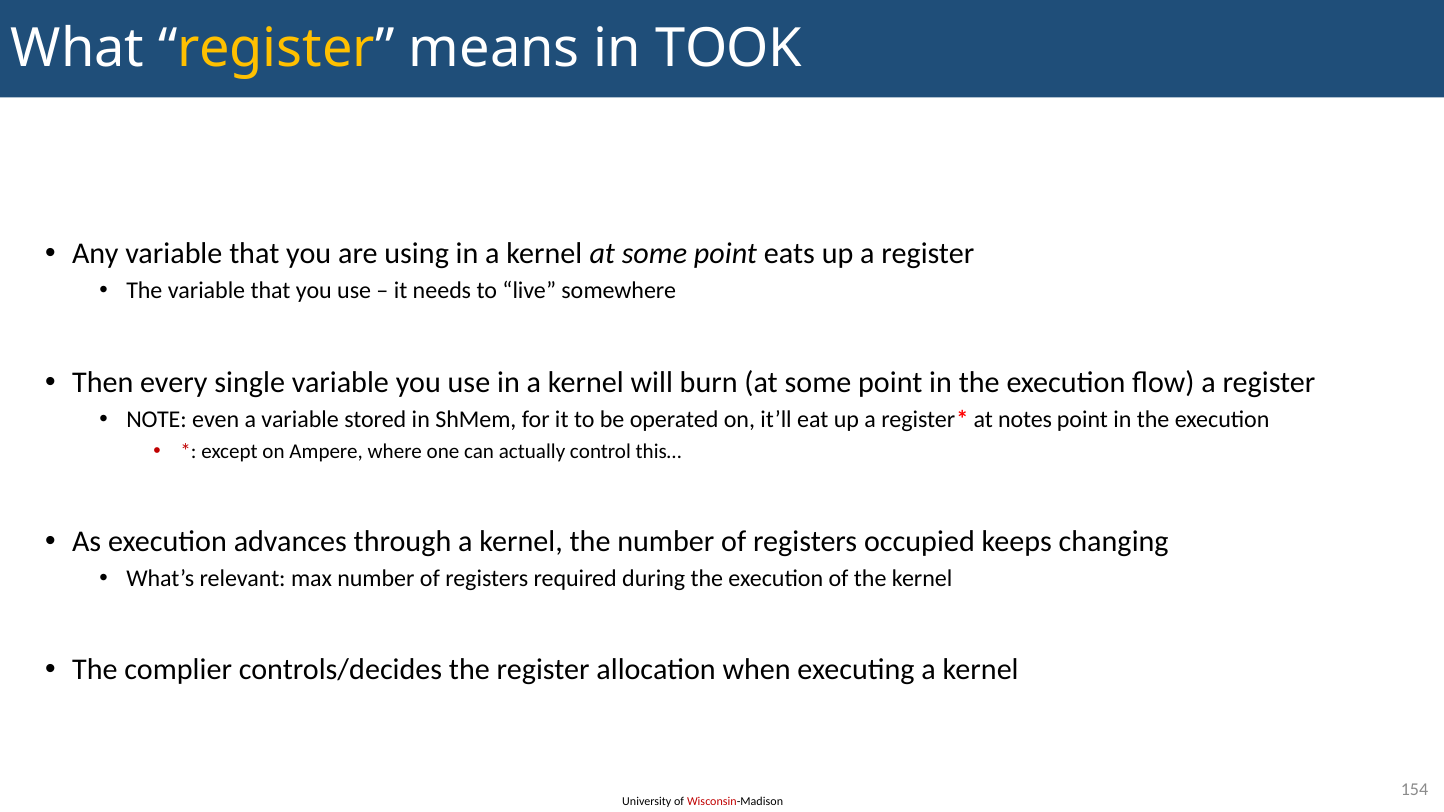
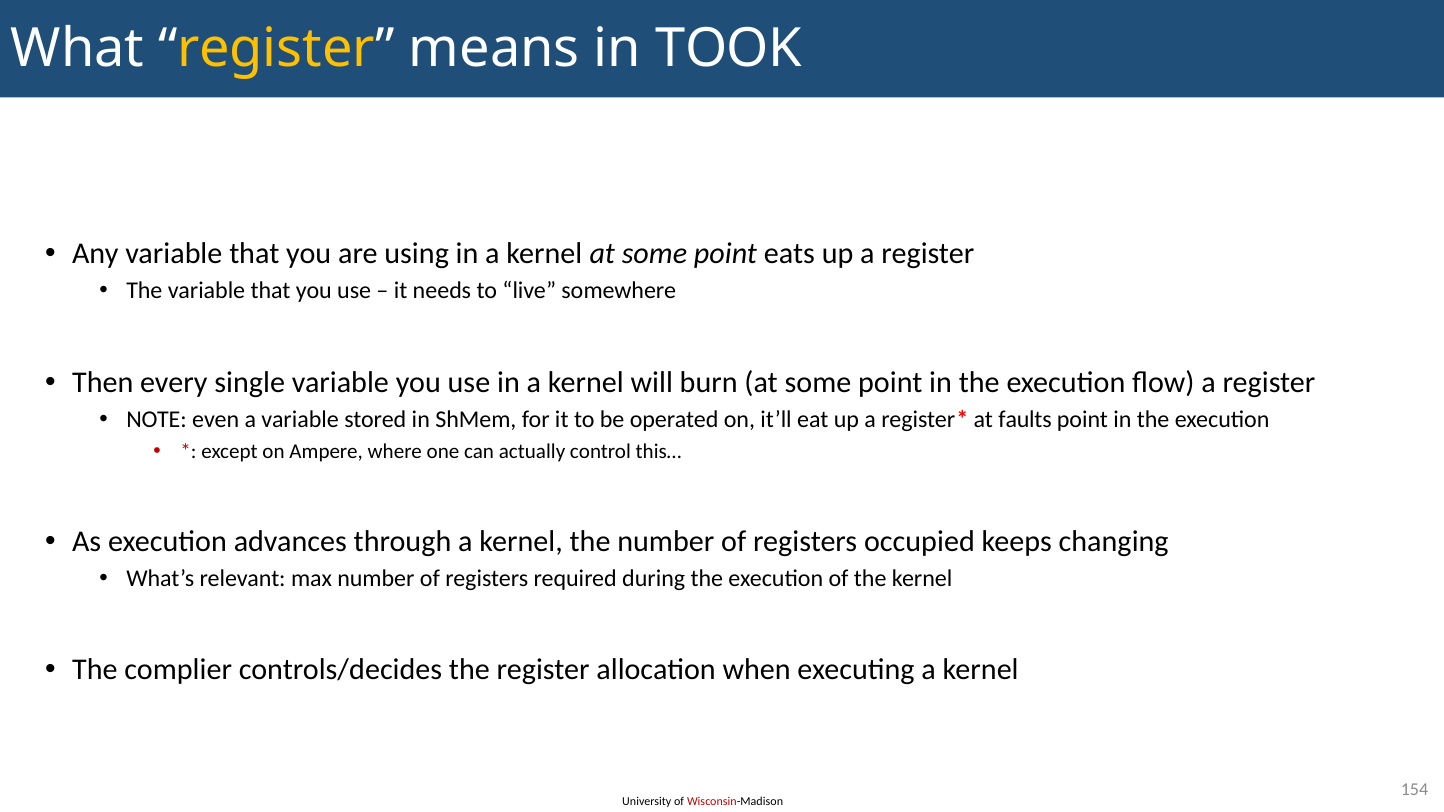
notes: notes -> faults (1025, 419)
